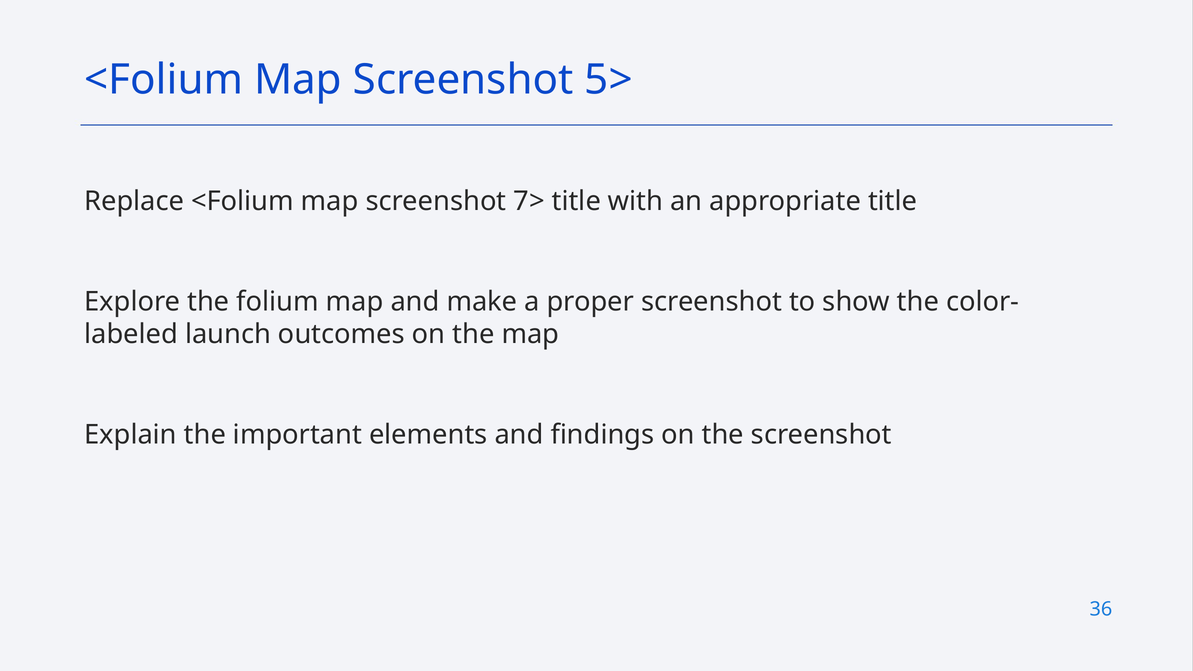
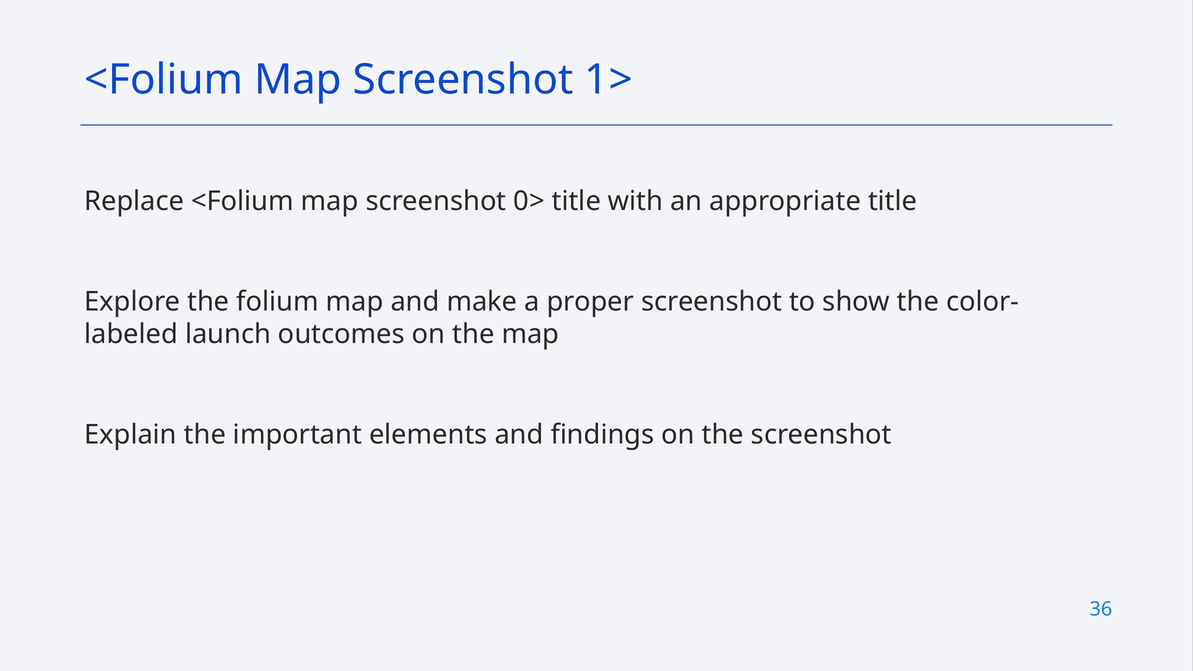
5>: 5> -> 1> (609, 80)
7>: 7> -> 0> (529, 201)
